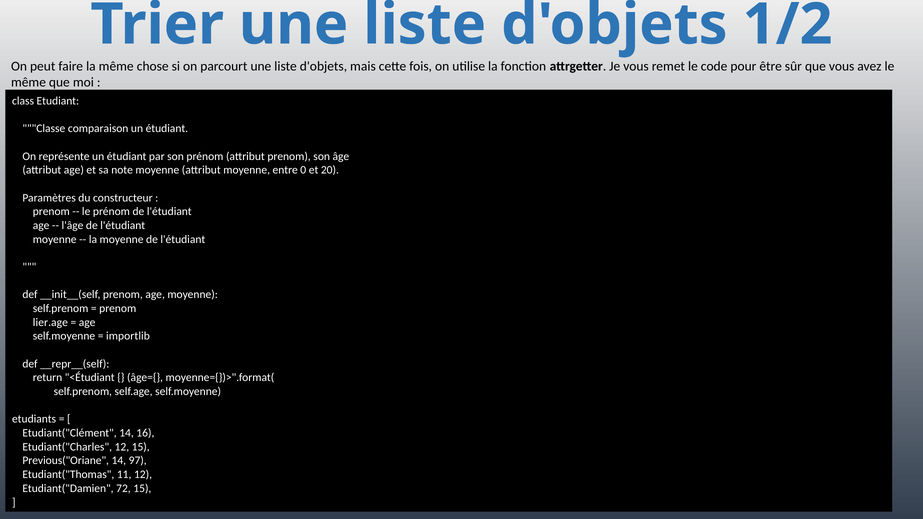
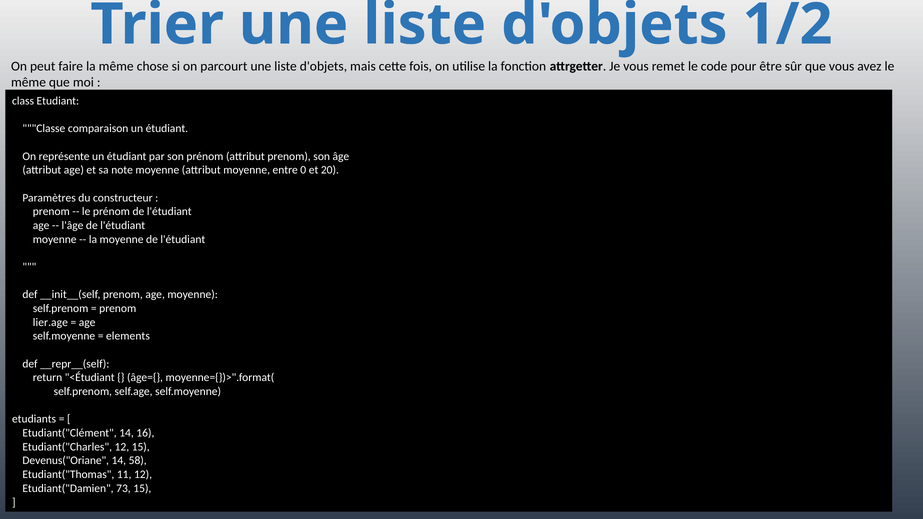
importlib: importlib -> elements (128, 336)
Previous("Oriane: Previous("Oriane -> Devenus("Oriane (66, 461)
97: 97 -> 58 (138, 461)
72: 72 -> 73 (123, 489)
